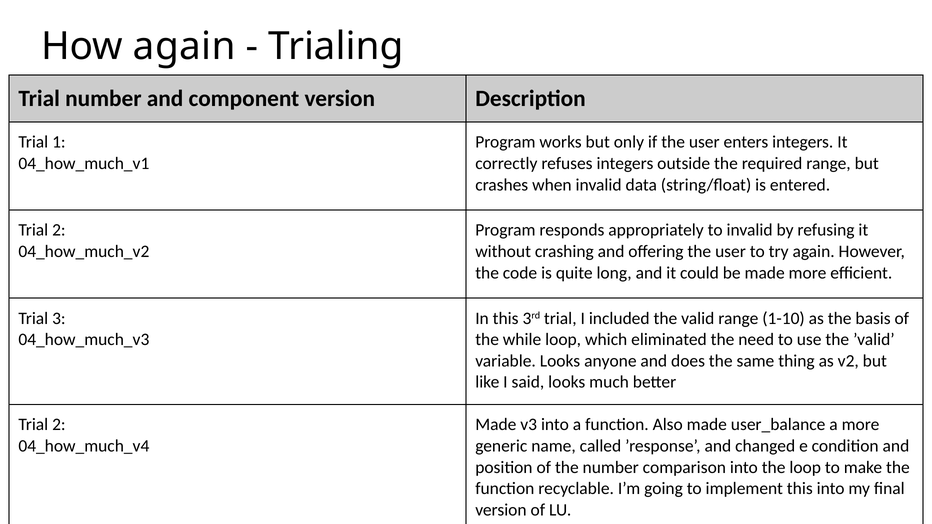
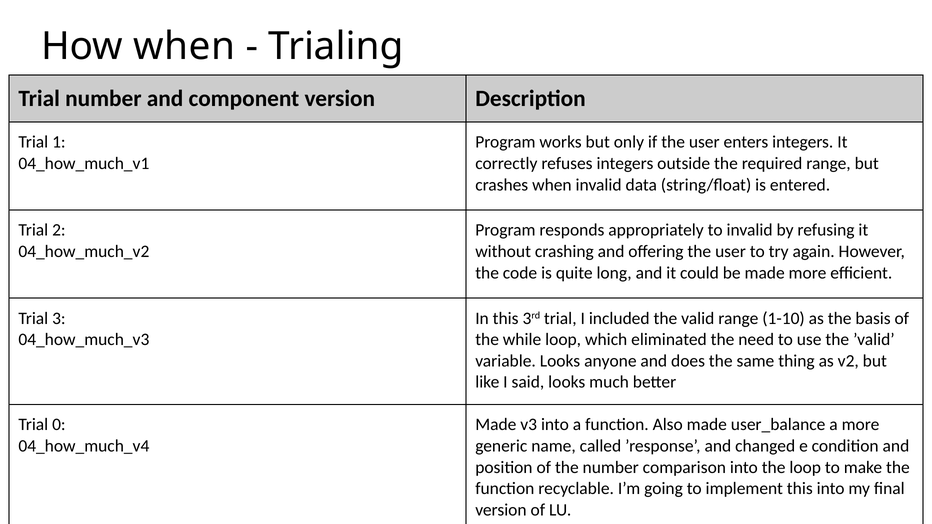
How again: again -> when (184, 47)
2: 2 -> 0 (59, 425)
